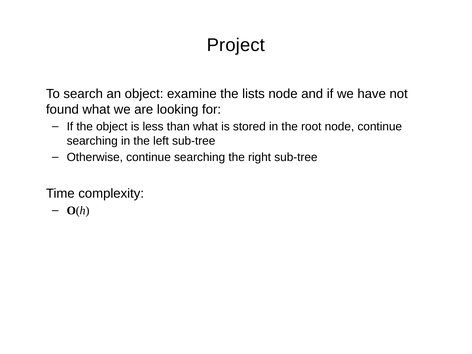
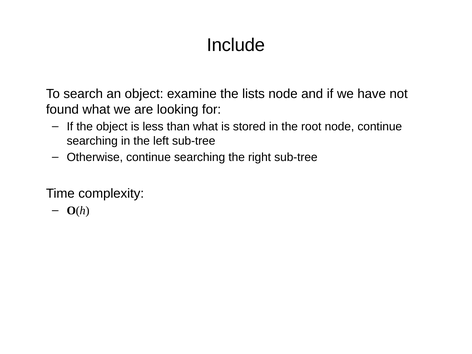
Project: Project -> Include (236, 45)
